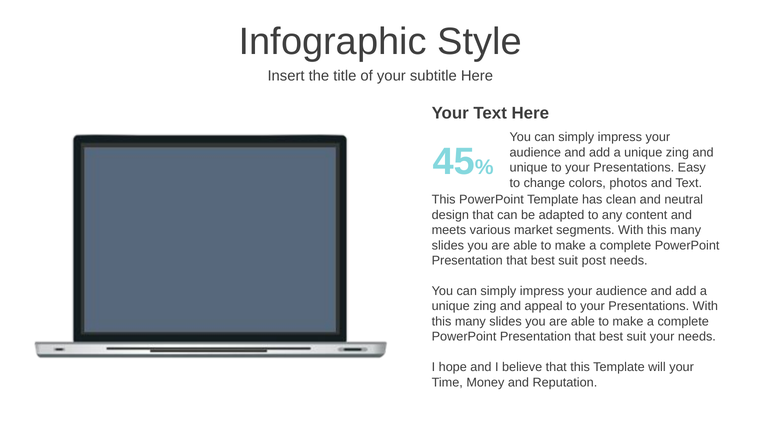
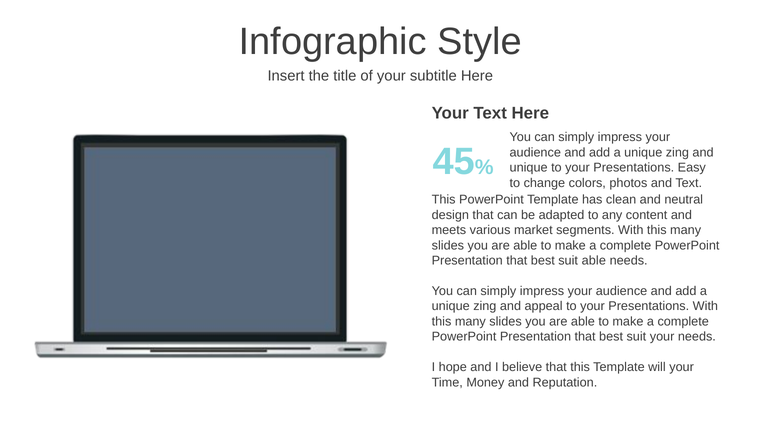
suit post: post -> able (594, 261)
